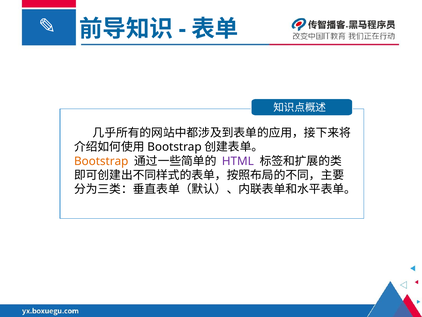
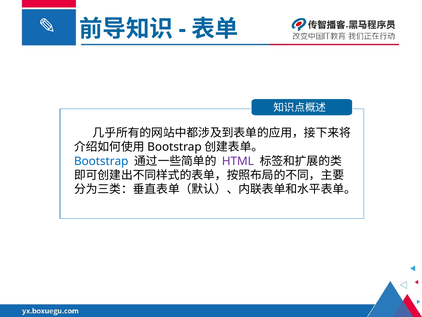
Bootstrap colour: orange -> blue (101, 161)
